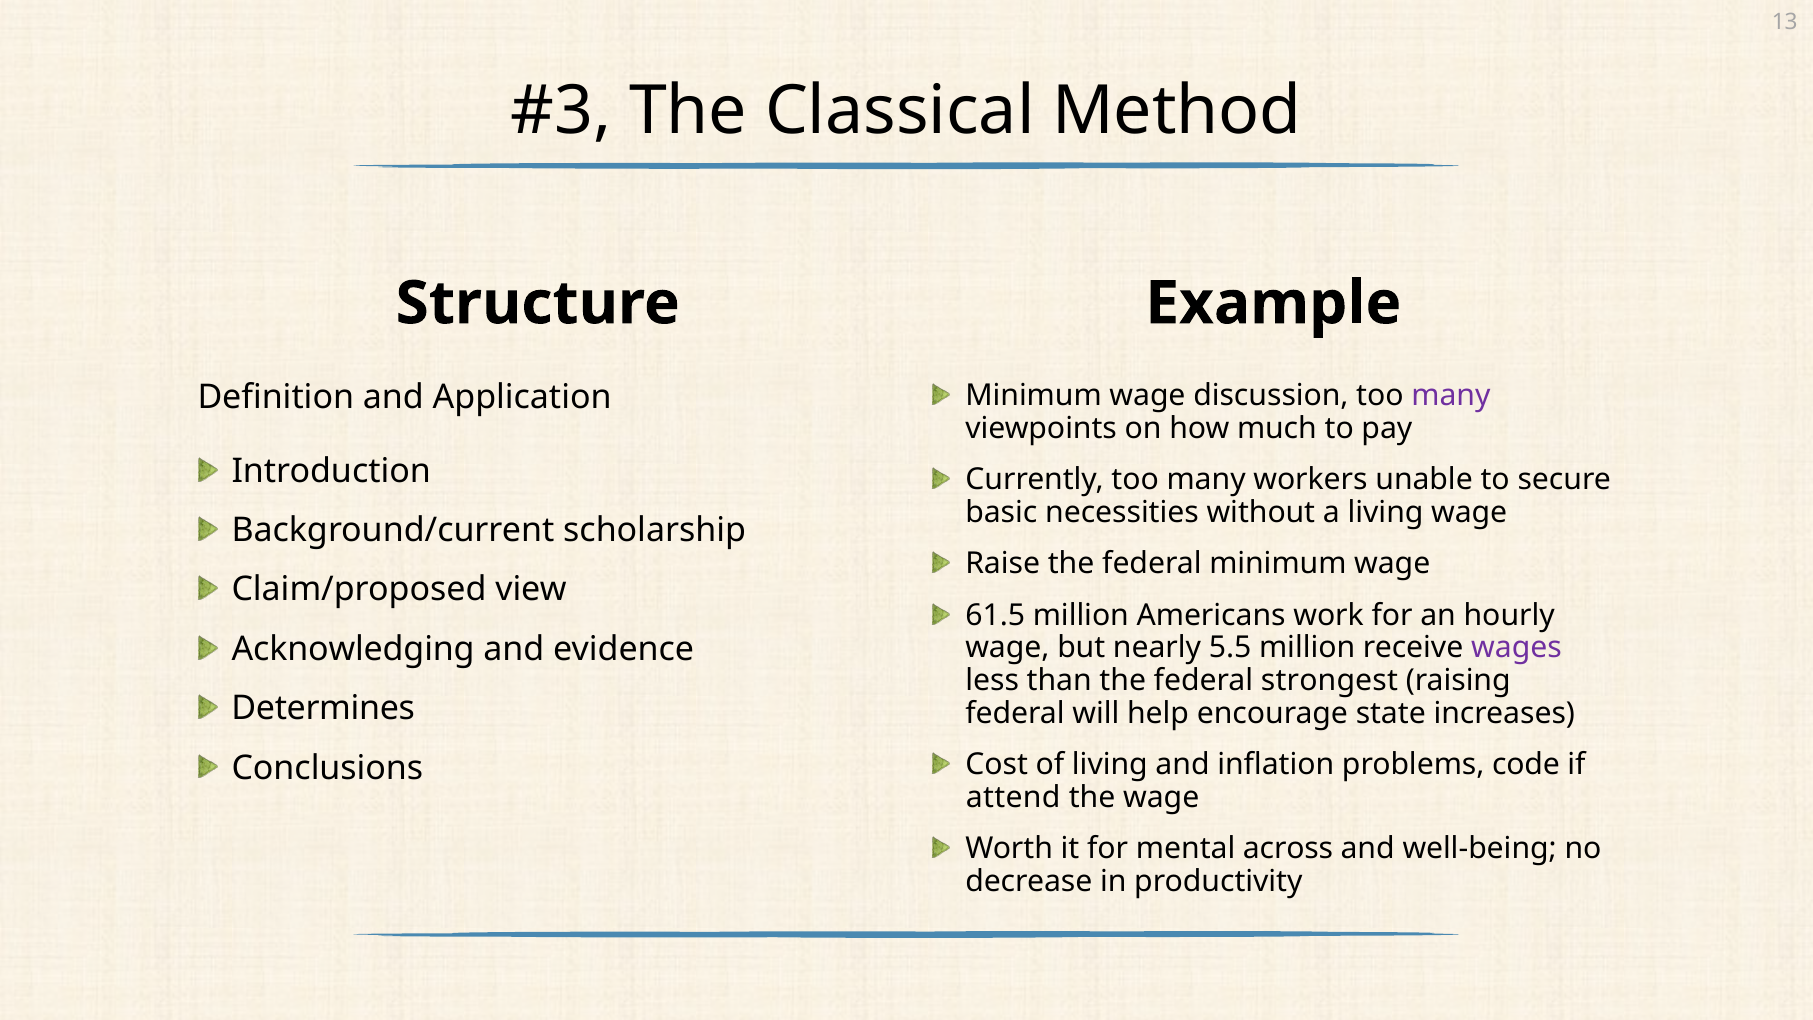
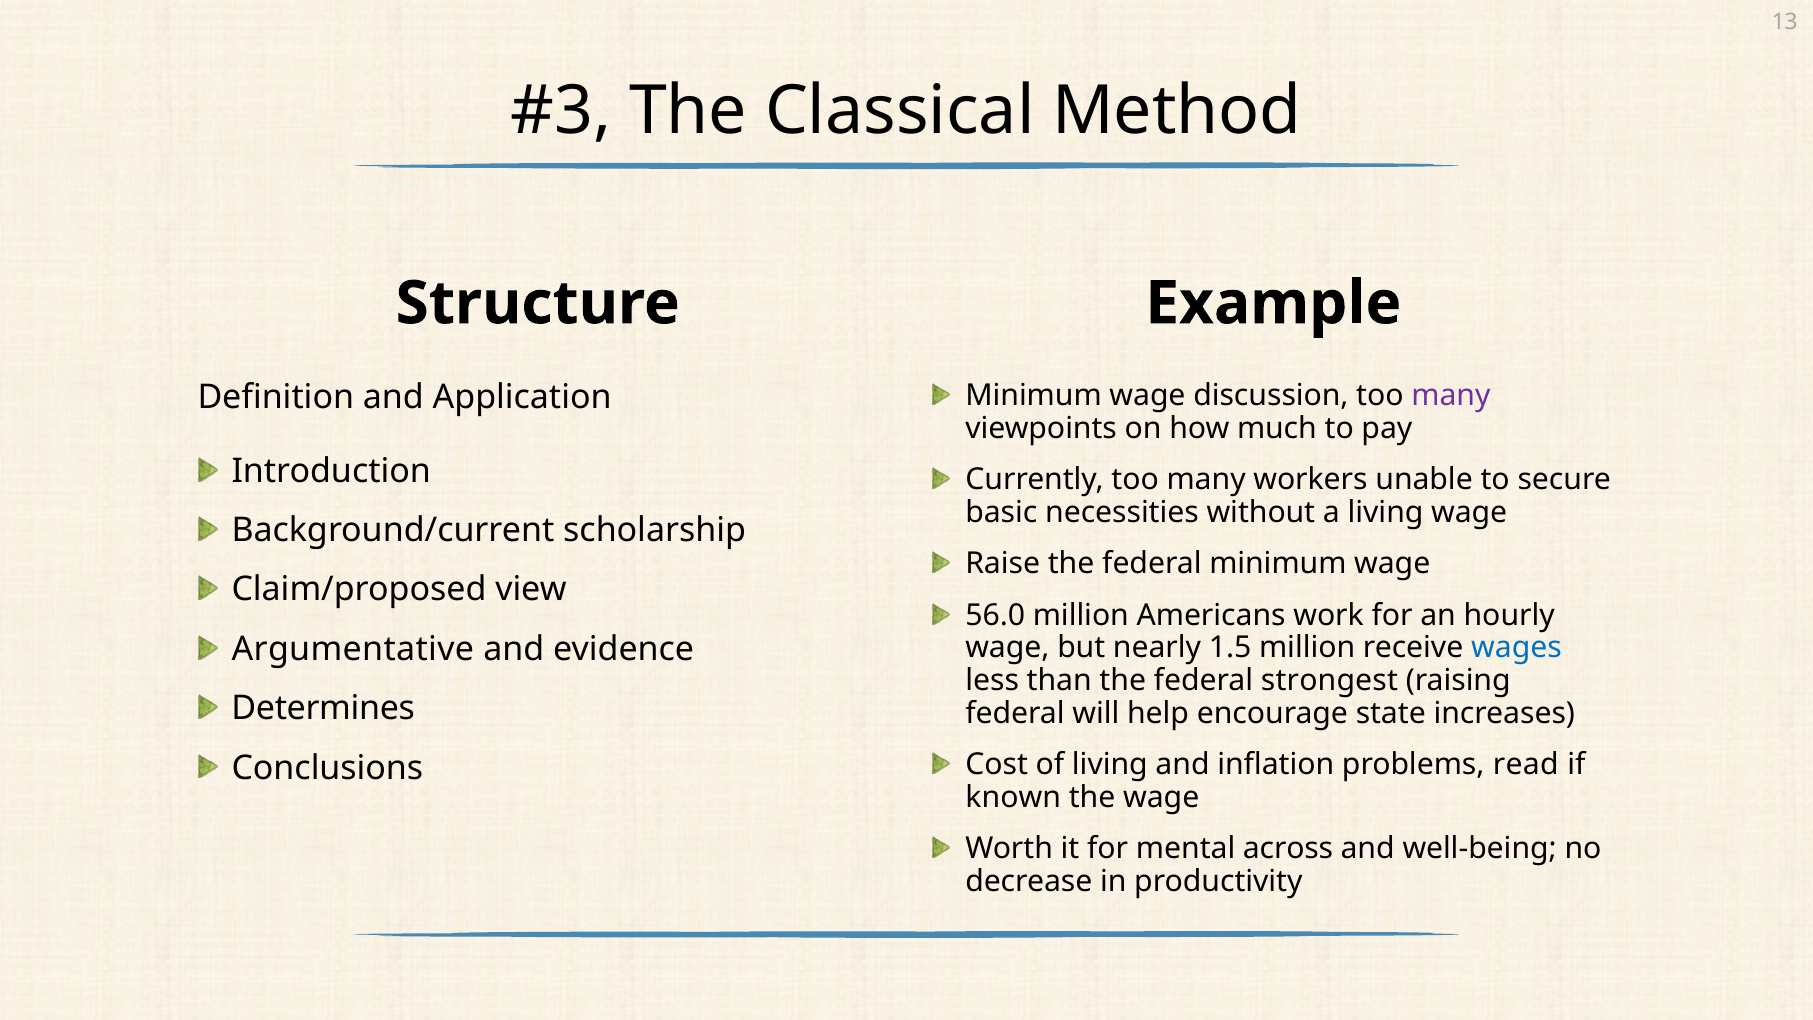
61.5: 61.5 -> 56.0 (995, 615)
5.5: 5.5 -> 1.5 (1230, 648)
wages colour: purple -> blue (1516, 648)
Acknowledging: Acknowledging -> Argumentative (353, 649)
code: code -> read (1526, 764)
attend: attend -> known (1013, 797)
